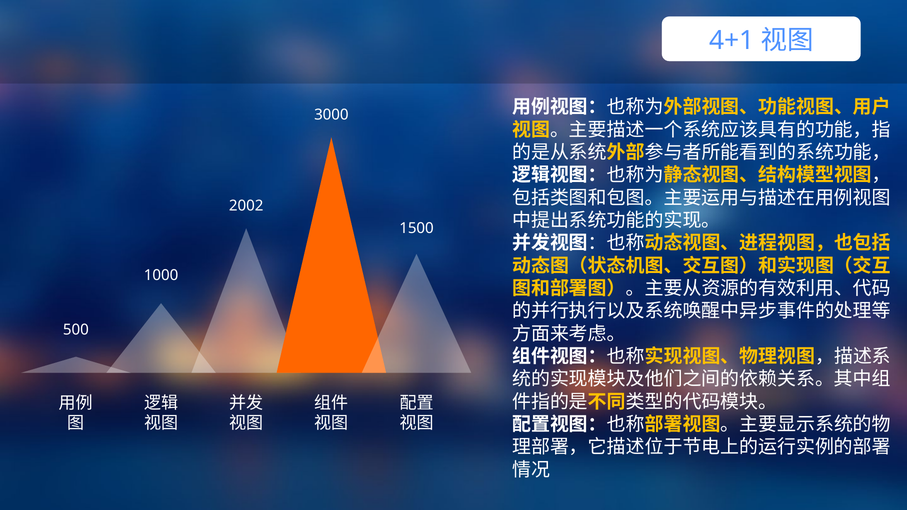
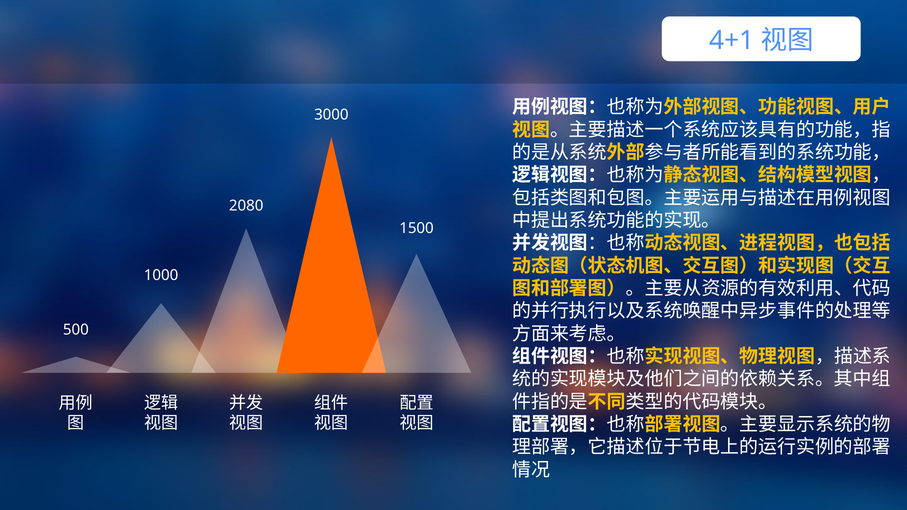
2002: 2002 -> 2080 (246, 206)
